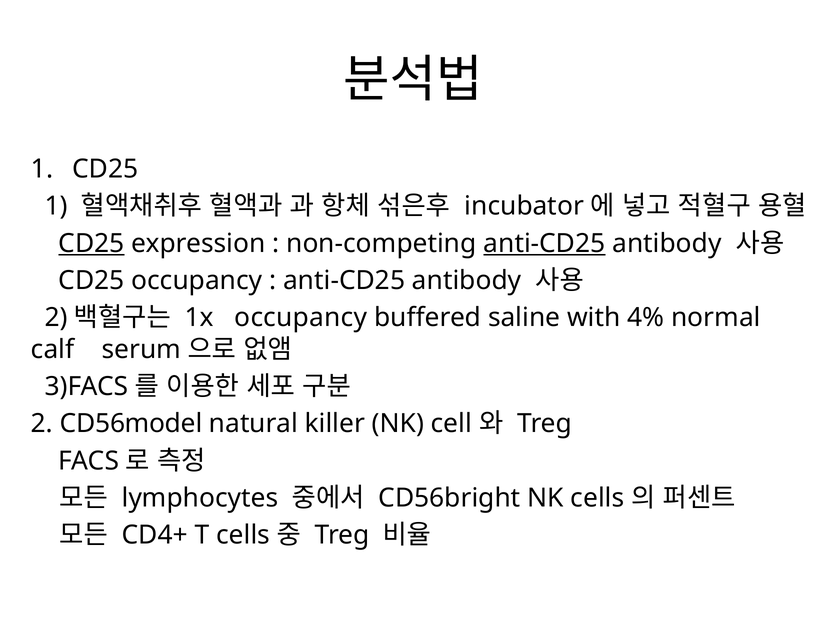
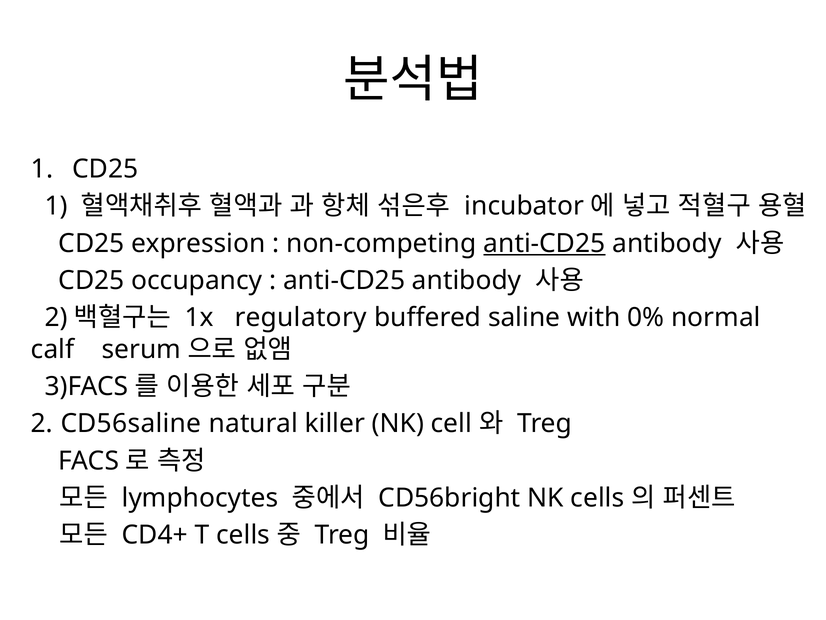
CD25 underline: present -> none (91, 243)
1x occupancy: occupancy -> regulatory (301, 317)
4%: 4% -> 0% (646, 317)
CD56model: CD56model -> CD56saline (131, 423)
